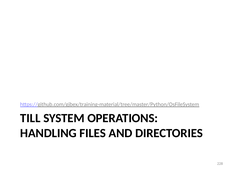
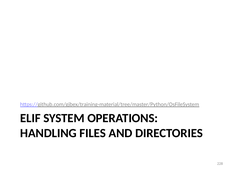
TILL: TILL -> ELIF (30, 118)
